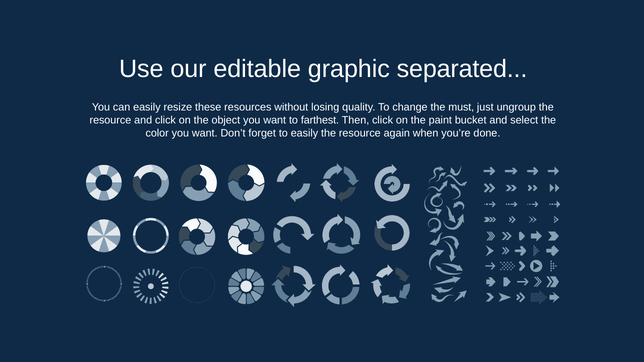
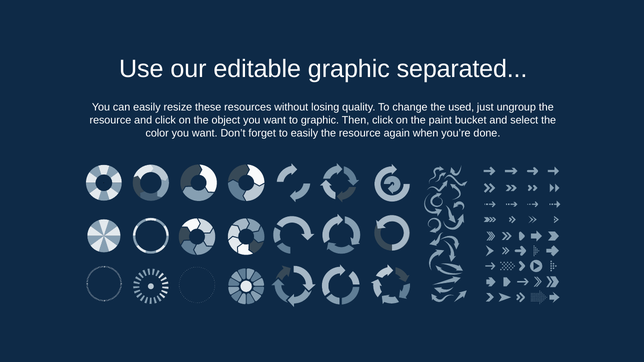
must: must -> used (461, 108)
to farthest: farthest -> graphic (320, 120)
